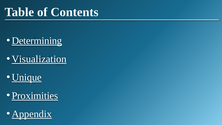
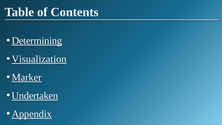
Unique: Unique -> Marker (27, 77)
Proximities: Proximities -> Undertaken (35, 96)
